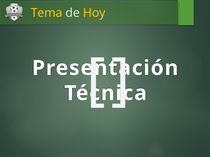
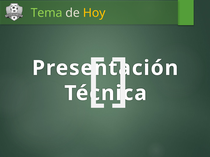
Tema colour: yellow -> light green (47, 13)
